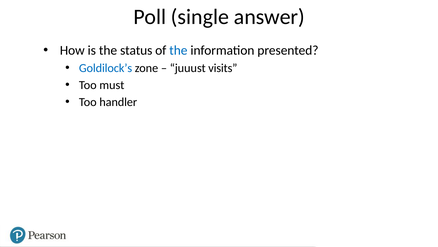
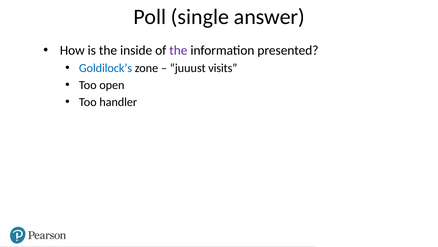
status: status -> inside (136, 50)
the colour: blue -> purple (178, 50)
must: must -> open (112, 85)
